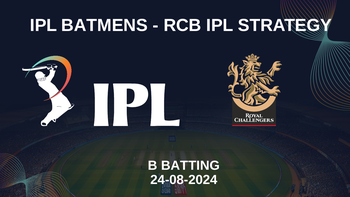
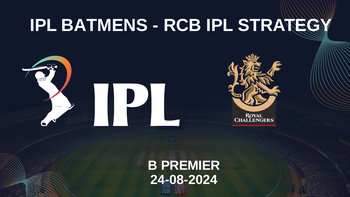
BATTING: BATTING -> PREMIER (191, 165)
